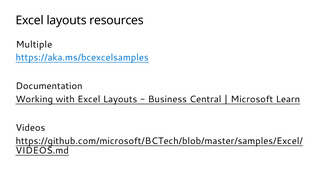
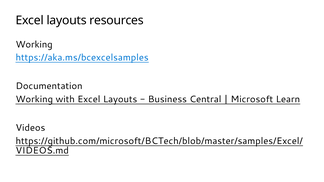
Multiple: Multiple -> Working (34, 44)
